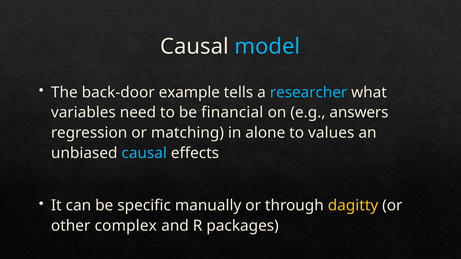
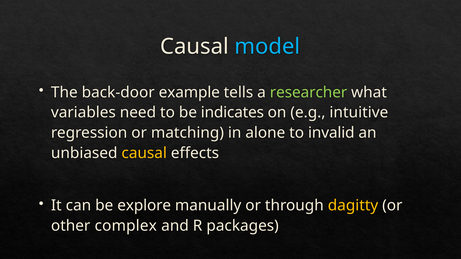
researcher colour: light blue -> light green (309, 92)
financial: financial -> indicates (232, 113)
answers: answers -> intuitive (359, 113)
values: values -> invalid (331, 133)
causal colour: light blue -> yellow (144, 153)
specific: specific -> explore (144, 206)
